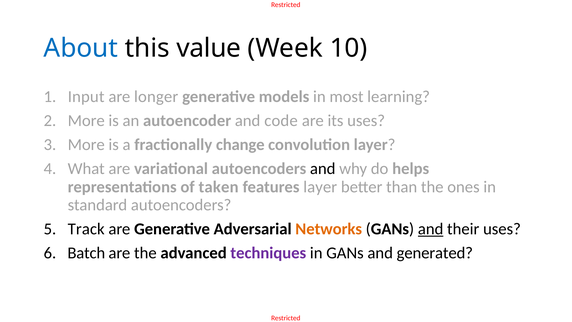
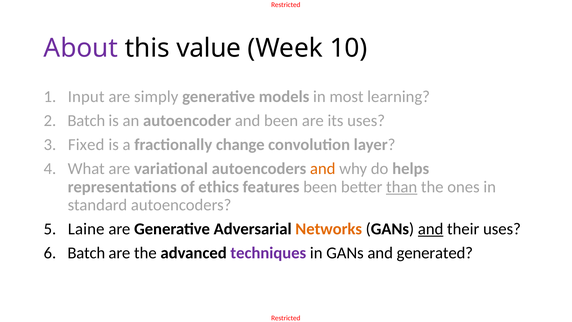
About colour: blue -> purple (81, 48)
longer: longer -> simply (156, 97)
More: More -> Batch (86, 121)
and code: code -> been (281, 121)
More: More -> Fixed (86, 145)
and colour: black -> orange (323, 169)
taken: taken -> ethics (219, 187)
features layer: layer -> been (320, 187)
than underline: none -> present (402, 187)
Track: Track -> Laine (86, 229)
